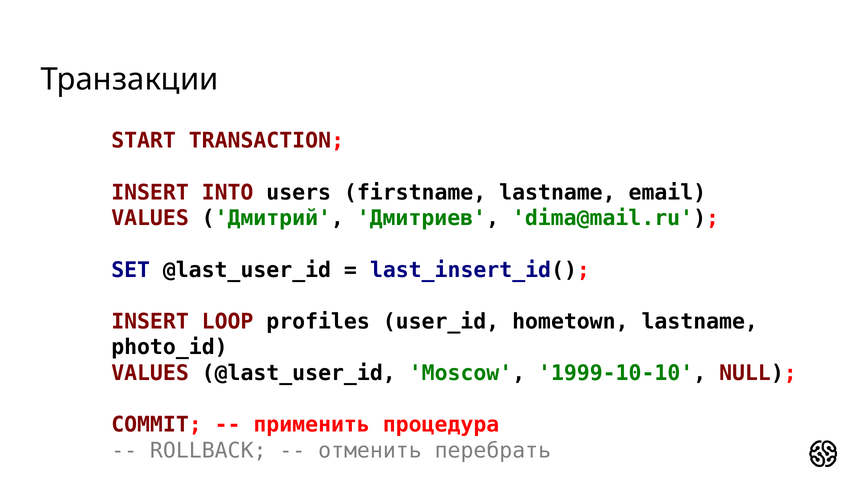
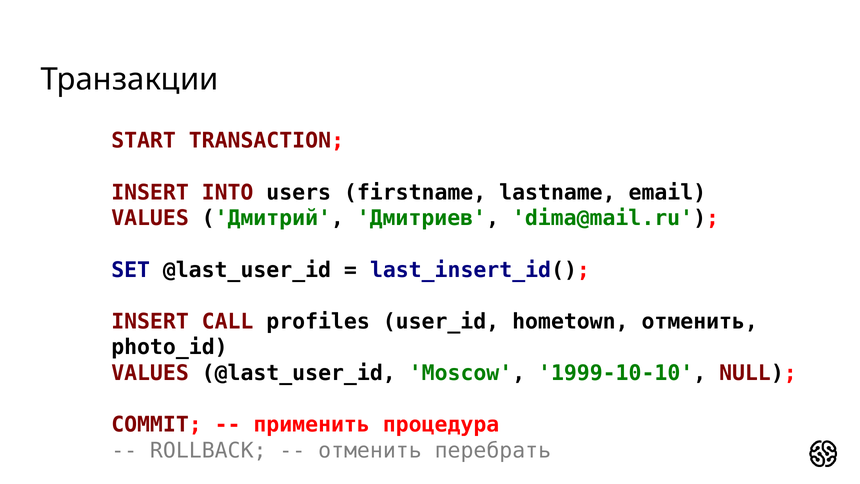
LOOP: LOOP -> CALL (228, 321)
hometown lastname: lastname -> отменить (700, 321)
